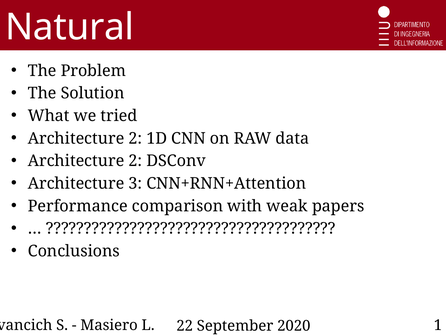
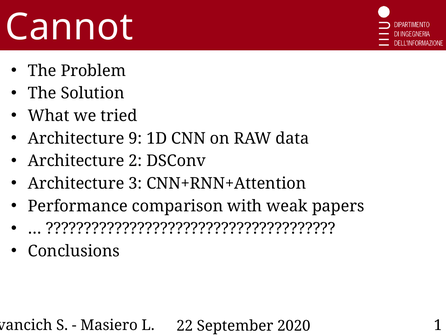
Natural: Natural -> Cannot (69, 27)
2: 2 -> 9 (135, 138)
